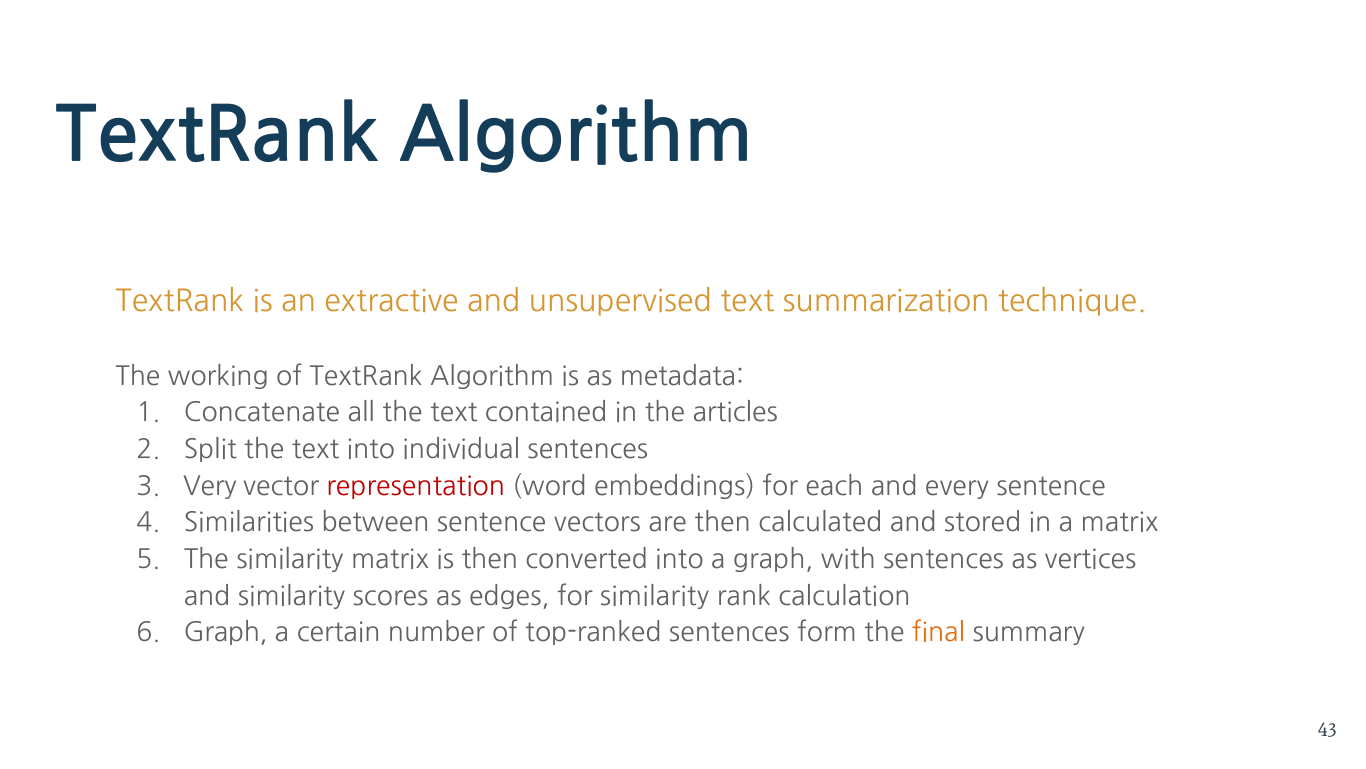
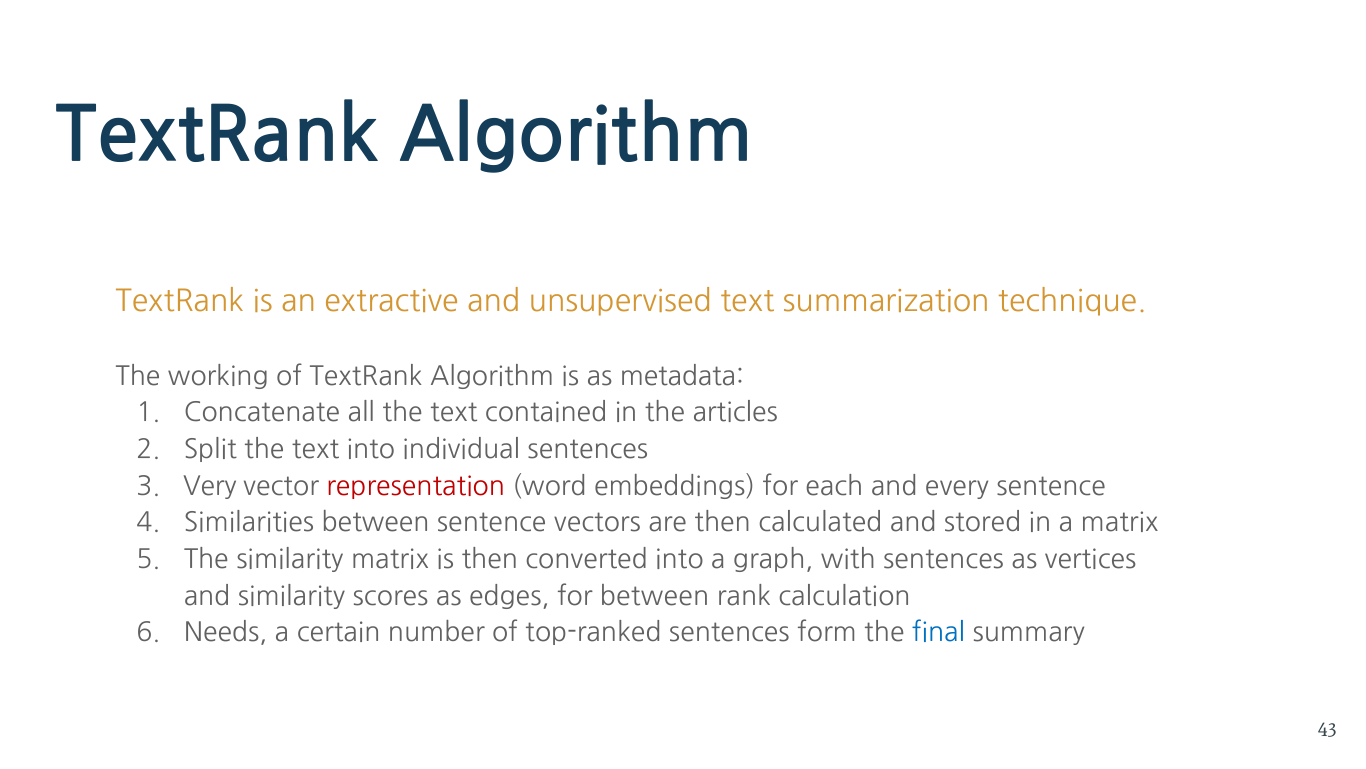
for similarity: similarity -> between (654, 596)
Graph: Graph -> Needs (226, 633)
final colour: orange -> blue (939, 633)
